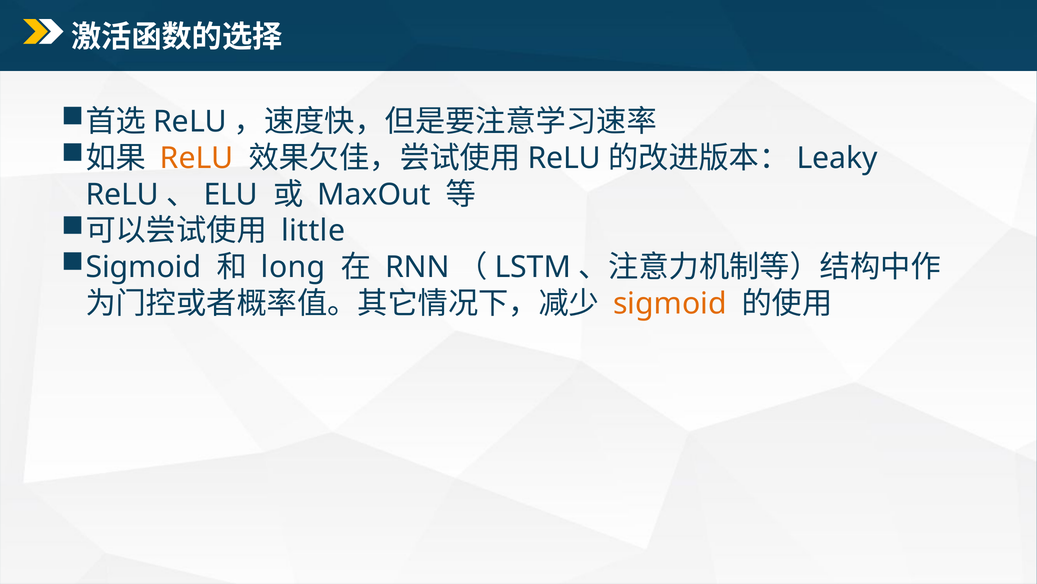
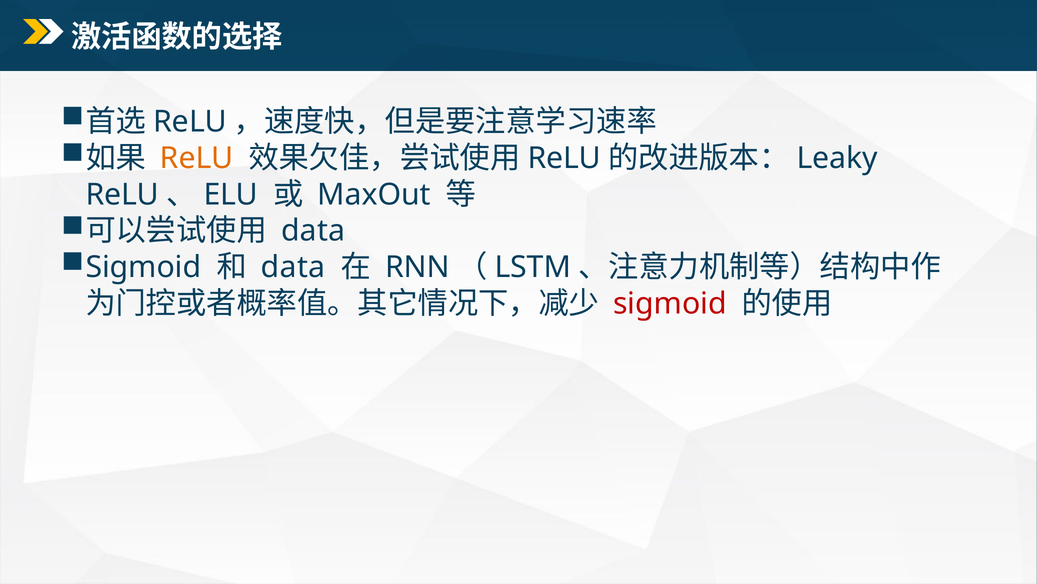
little: little -> data (313, 231)
long: long -> data (293, 267)
sigmoid colour: orange -> red (670, 303)
